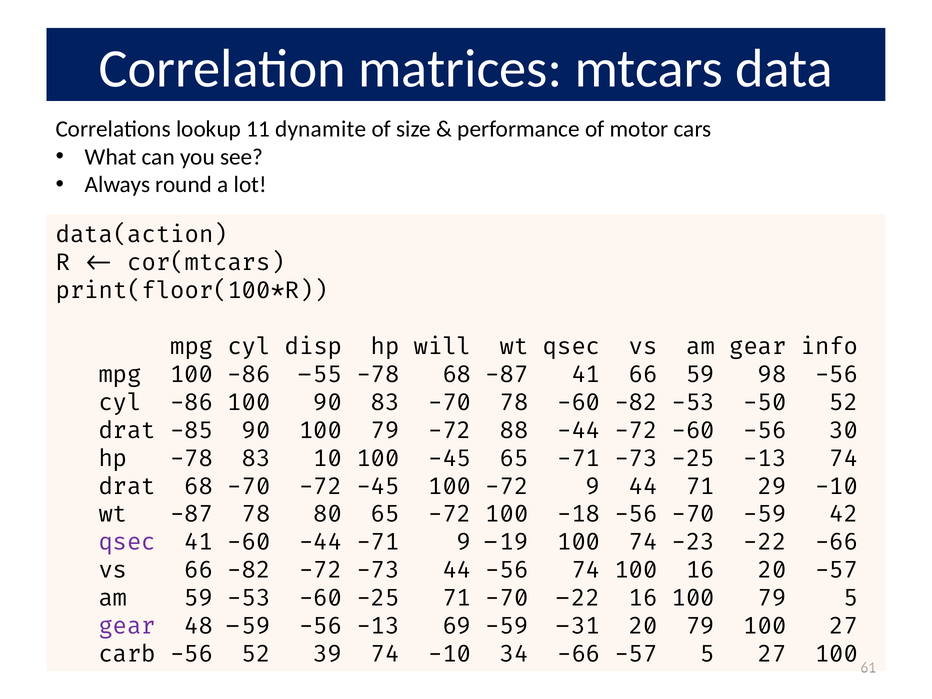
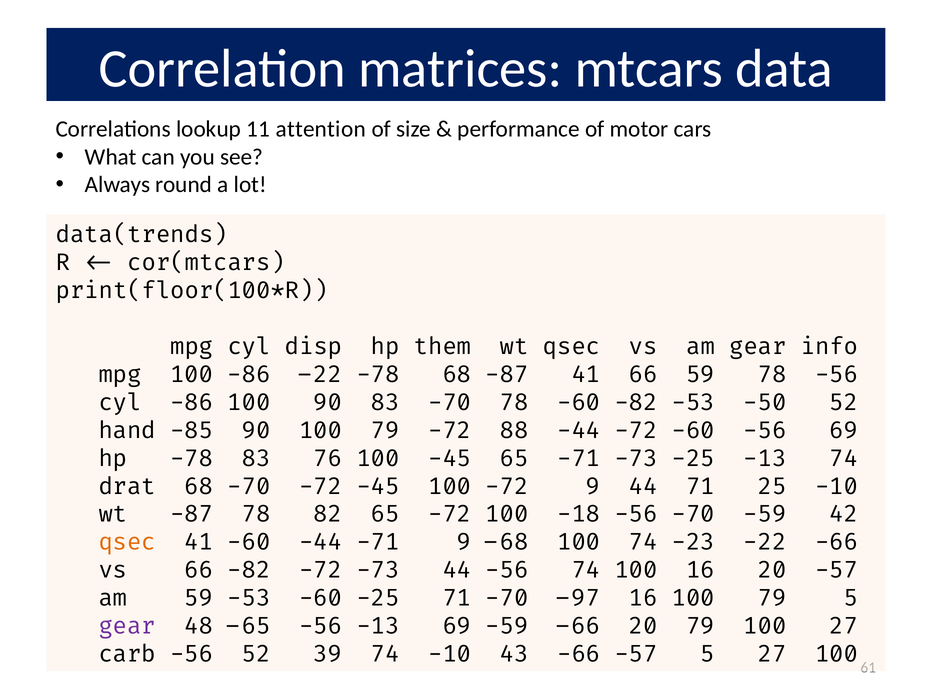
dynamite: dynamite -> attention (321, 129)
data(action: data(action -> data(trends (142, 235)
will: will -> them (443, 347)
-86 -55: -55 -> -22 (321, 375)
59 98: 98 -> 78 (772, 375)
drat: drat -> hand (127, 430)
-56 30: 30 -> 69 (844, 430)
10: 10 -> 76 (328, 458)
29: 29 -> 25 (772, 486)
80: 80 -> 82 (328, 514)
qsec colour: purple -> orange (127, 542)
-19: -19 -> -68 (507, 542)
-70 -22: -22 -> -97 (579, 598)
48 -59: -59 -> -65 (249, 626)
-59 -31: -31 -> -66 (579, 626)
34: 34 -> 43 (514, 654)
